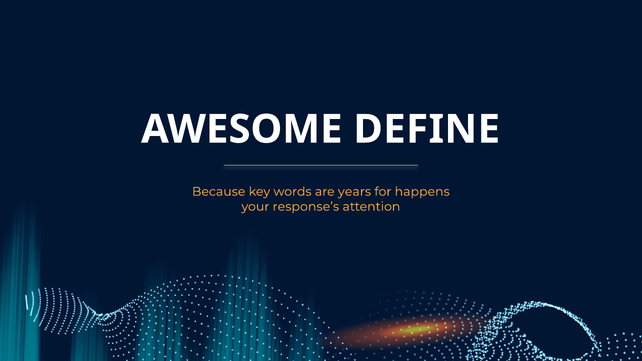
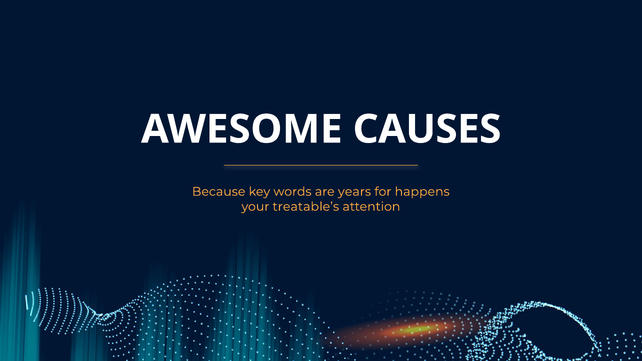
DEFINE: DEFINE -> CAUSES (427, 129)
response’s: response’s -> treatable’s (306, 207)
